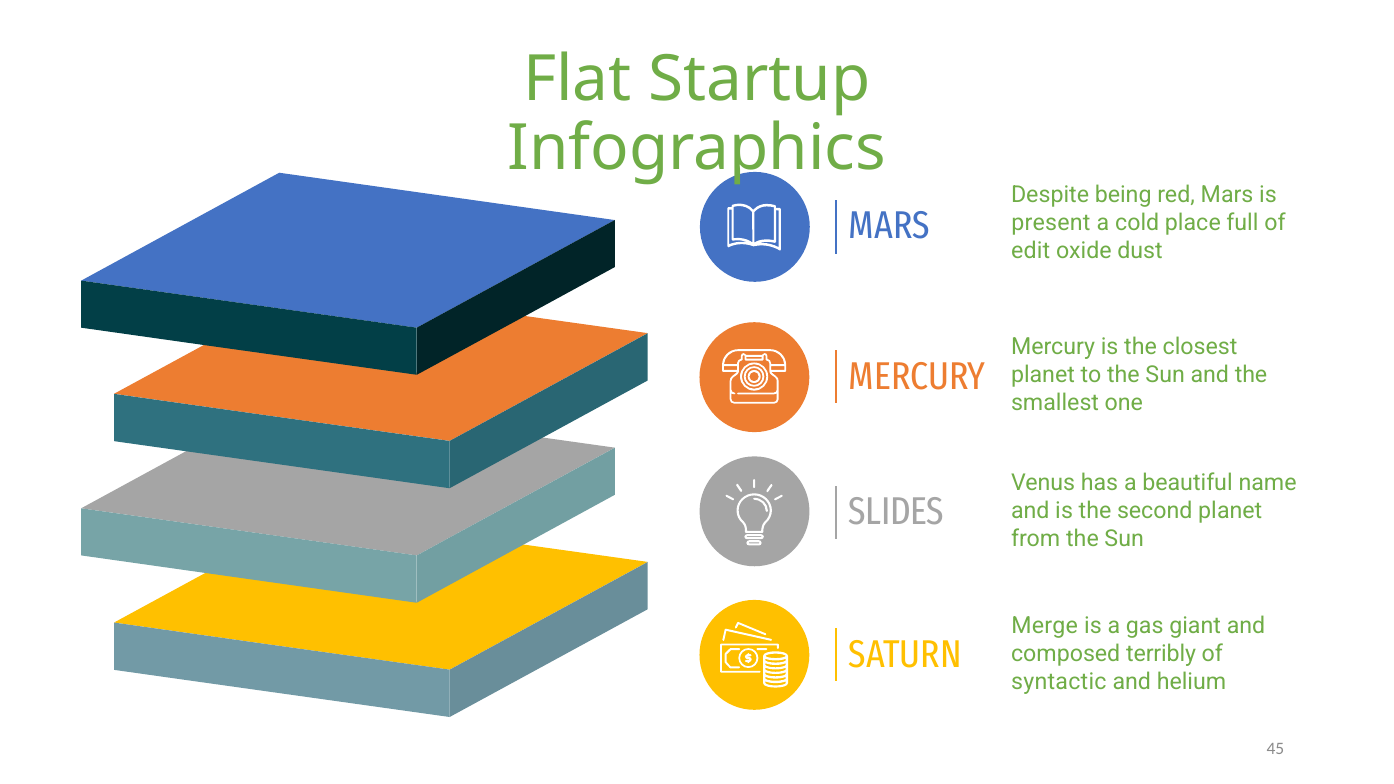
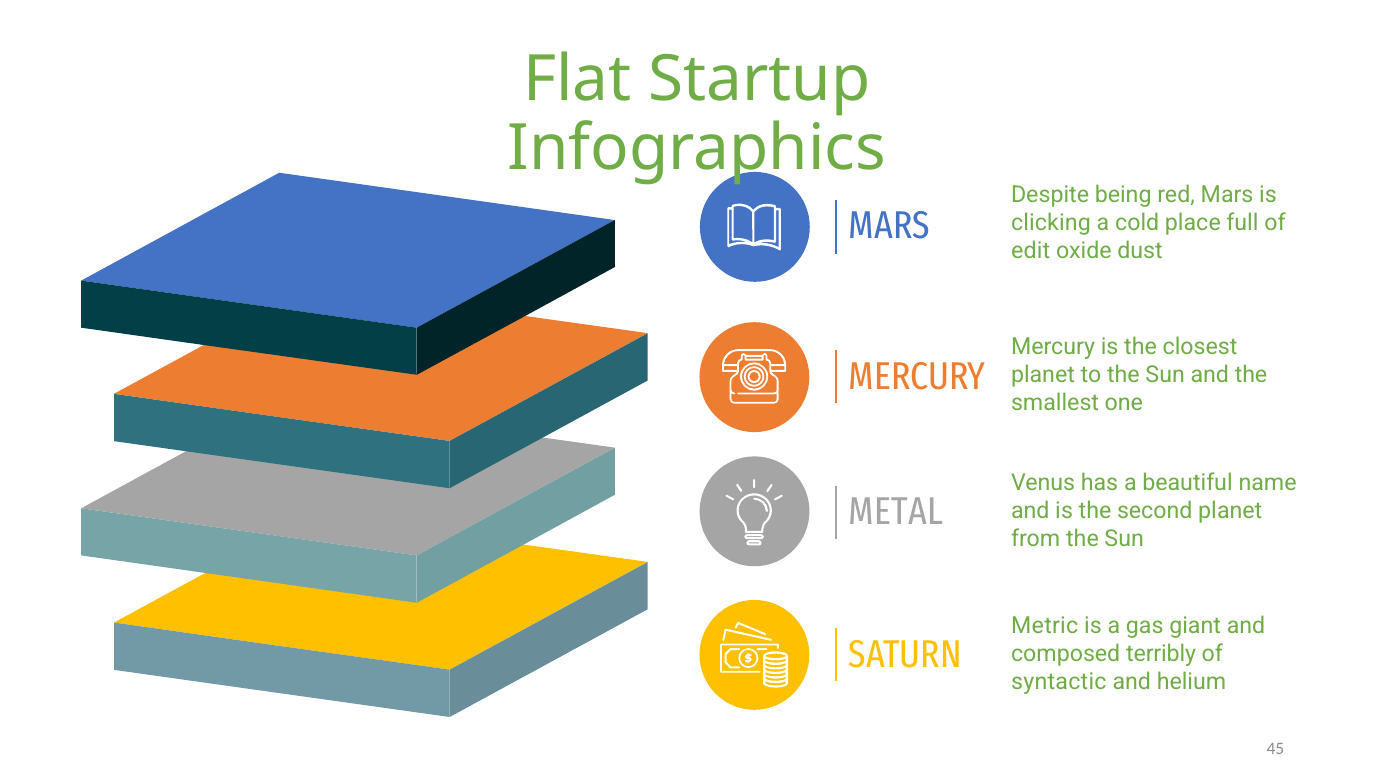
present: present -> clicking (1051, 223)
SLIDES: SLIDES -> METAL (896, 512)
Merge: Merge -> Metric (1045, 626)
